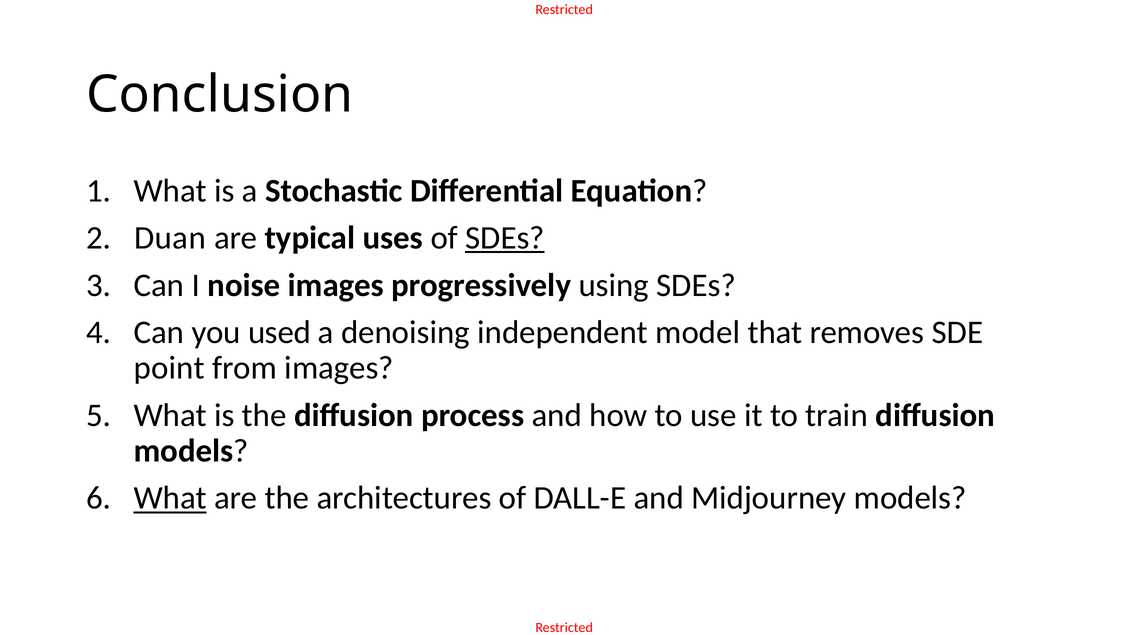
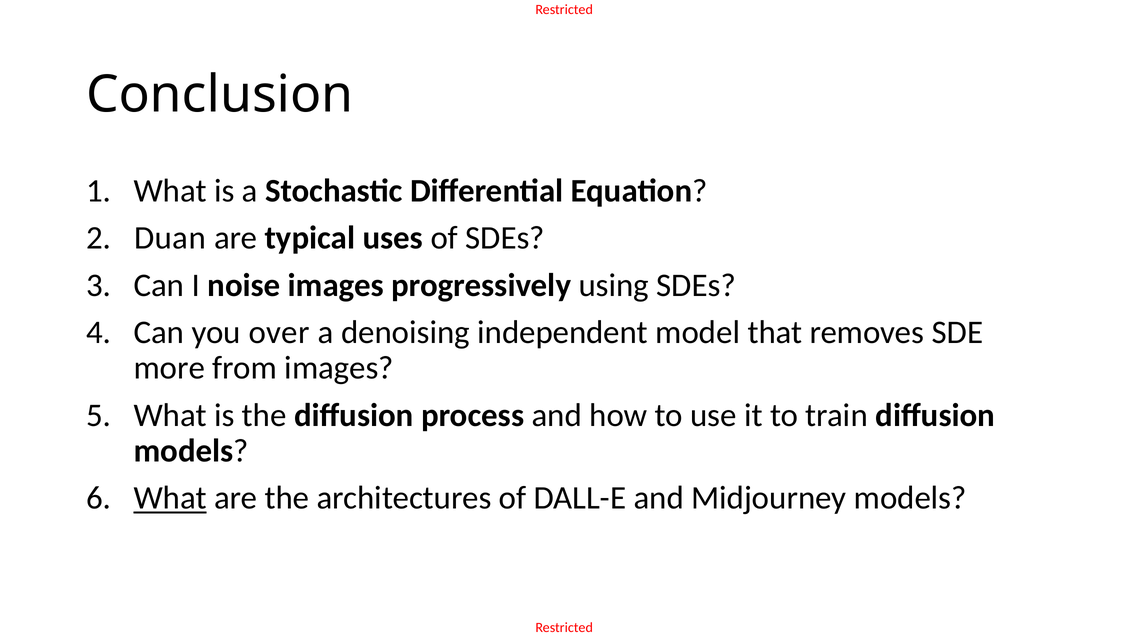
SDEs underline: present -> none (505, 238)
used: used -> over (279, 333)
point: point -> more (169, 368)
